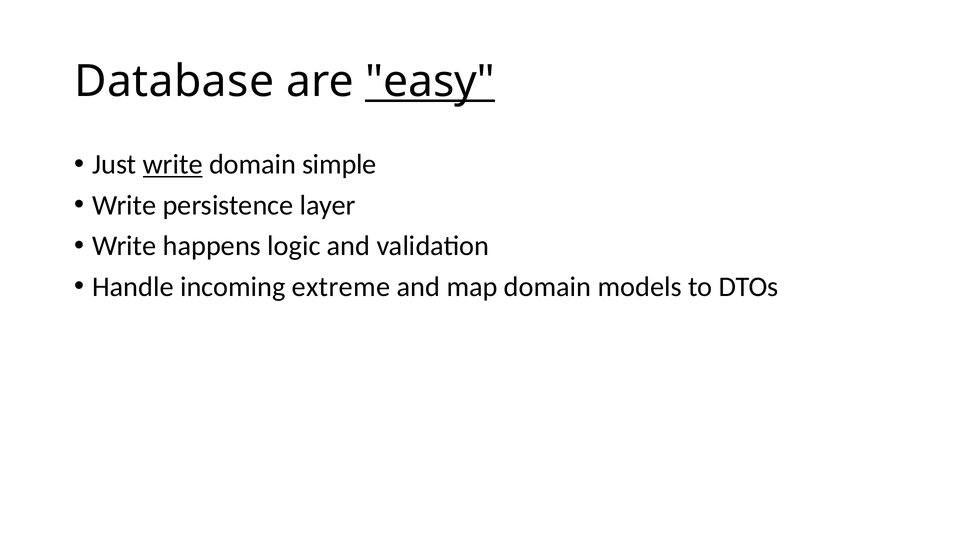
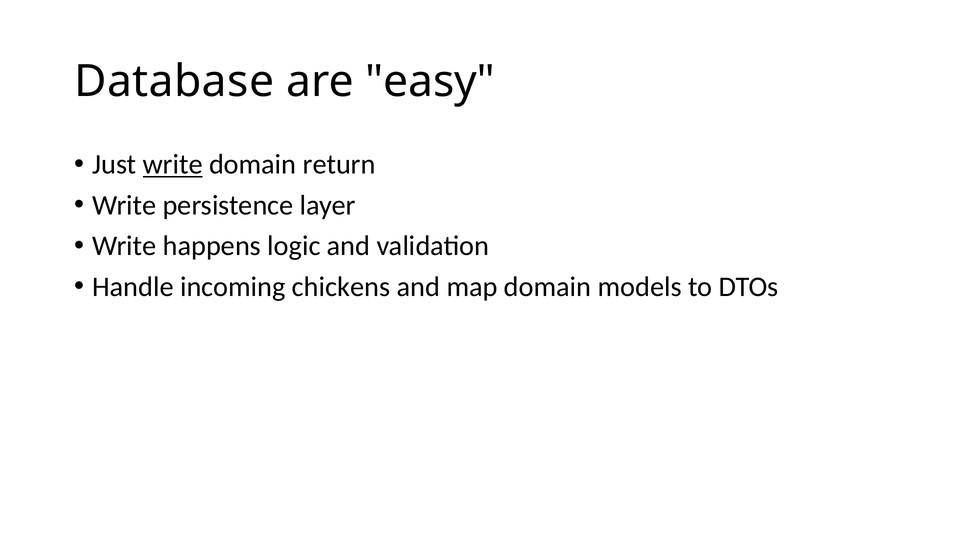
easy underline: present -> none (430, 82)
simple: simple -> return (339, 164)
extreme: extreme -> chickens (341, 287)
